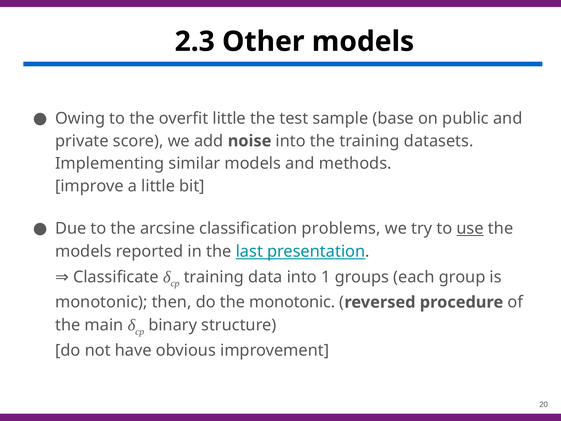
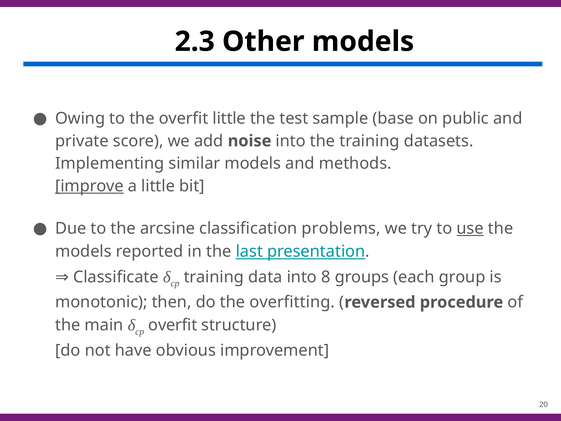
improve underline: none -> present (89, 186)
1: 1 -> 8 (326, 277)
the monotonic: monotonic -> overfitting (292, 302)
binary: binary -> overfit (173, 325)
